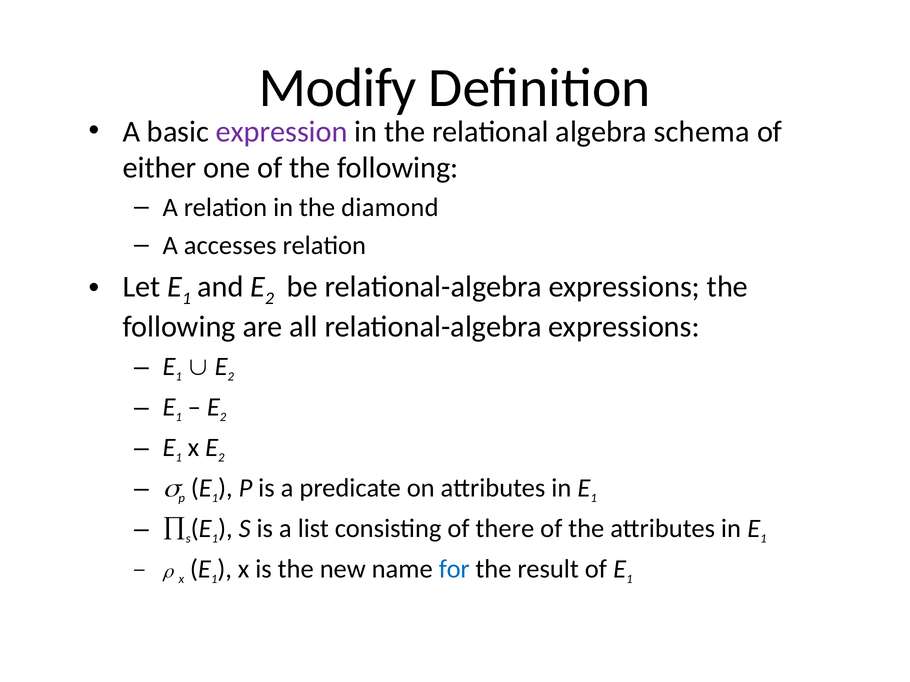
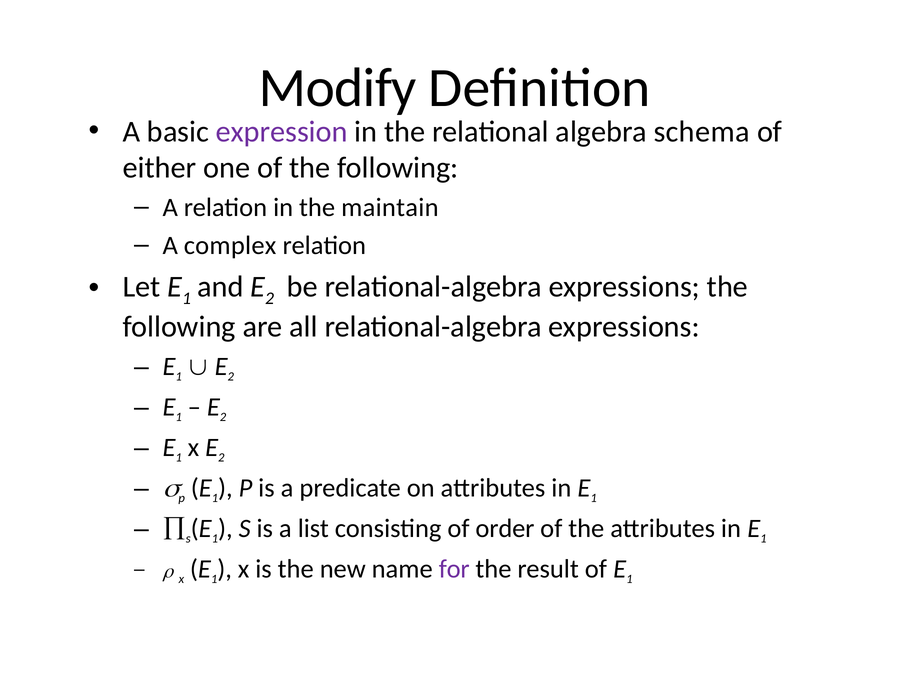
diamond: diamond -> maintain (390, 208)
accesses: accesses -> complex (230, 246)
there: there -> order (505, 529)
for colour: blue -> purple (454, 570)
